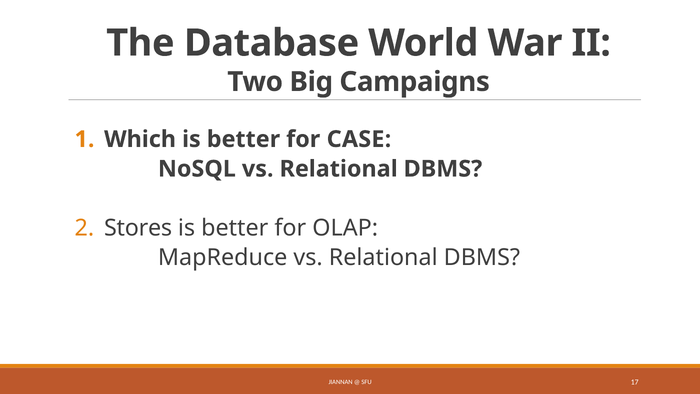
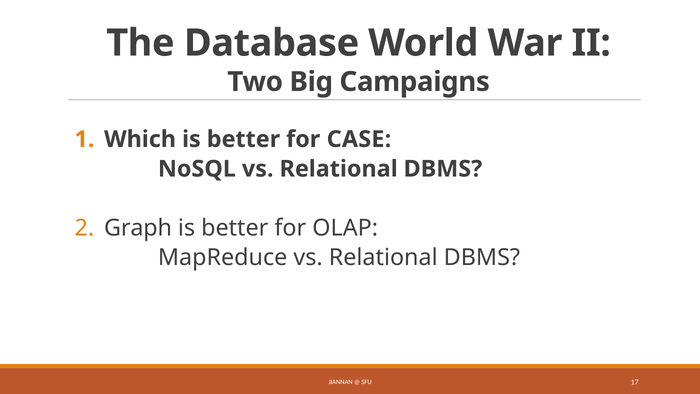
Stores: Stores -> Graph (138, 228)
